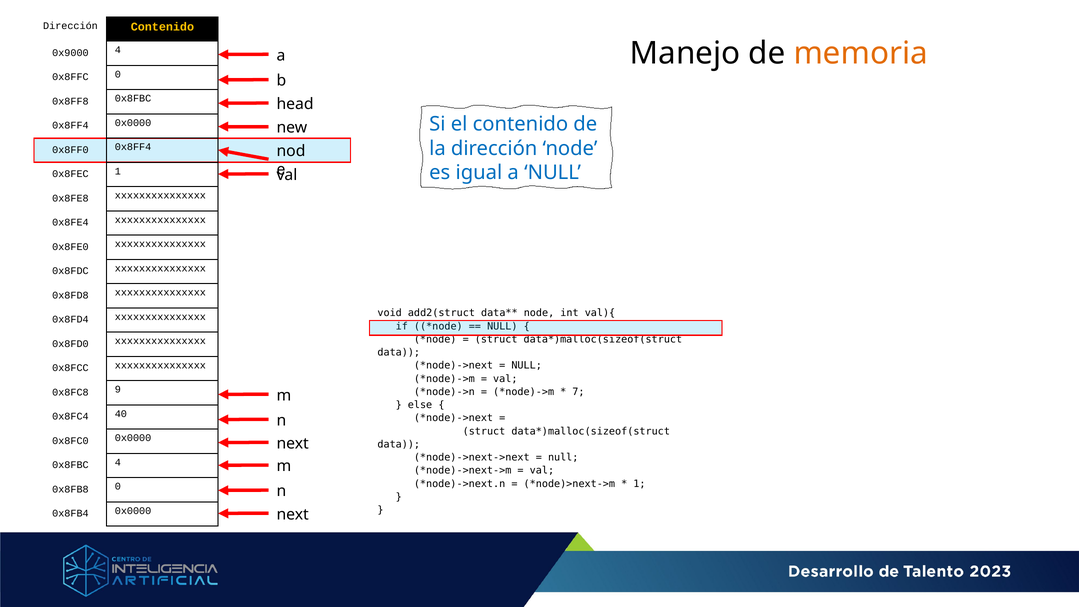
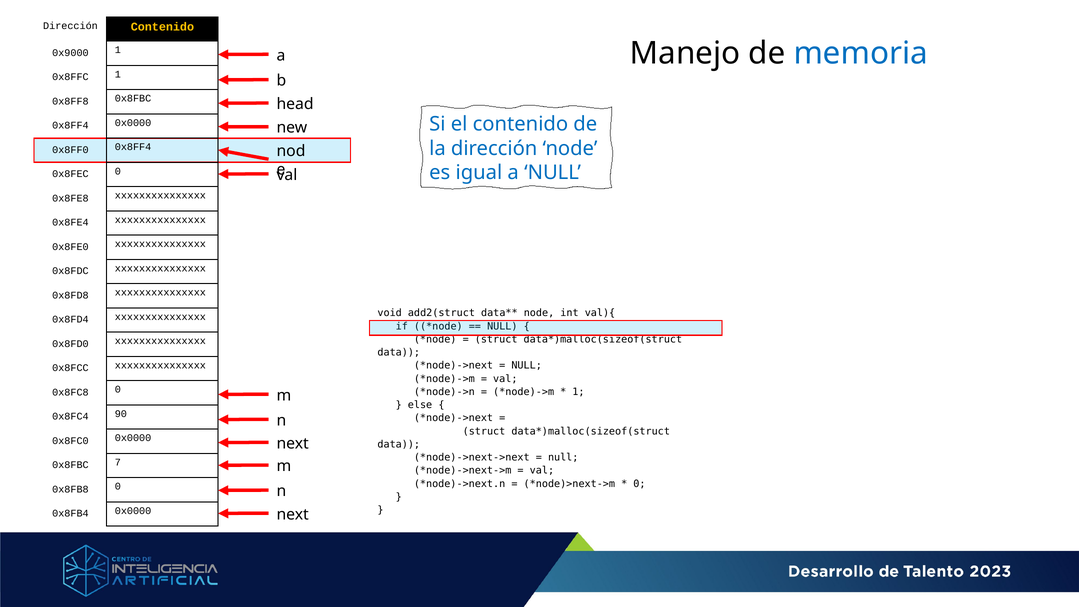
memoria colour: orange -> blue (861, 53)
0x9000 4: 4 -> 1 (118, 50)
0x8FFC 0: 0 -> 1 (118, 74)
0x8FEC 1: 1 -> 0 (118, 171)
7: 7 -> 1 (578, 392)
0x8FC8 9: 9 -> 0 (118, 390)
40: 40 -> 90 (121, 414)
0x8FBC 4: 4 -> 7 (118, 462)
1: 1 -> 0 (639, 484)
